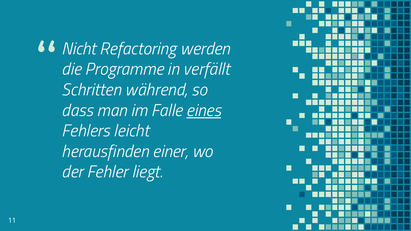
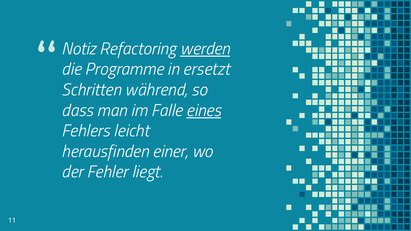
Nicht: Nicht -> Notiz (79, 49)
werden underline: none -> present (205, 49)
verfällt: verfällt -> ersetzt (206, 69)
